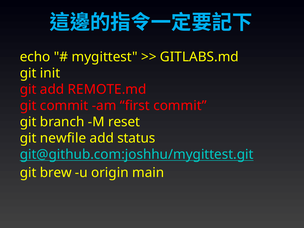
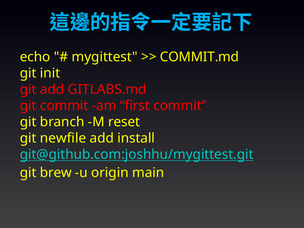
GITLABS.md: GITLABS.md -> COMMIT.md (199, 57)
REMOTE.md: REMOTE.md -> GITLABS.md (107, 89)
status: status -> install (136, 138)
